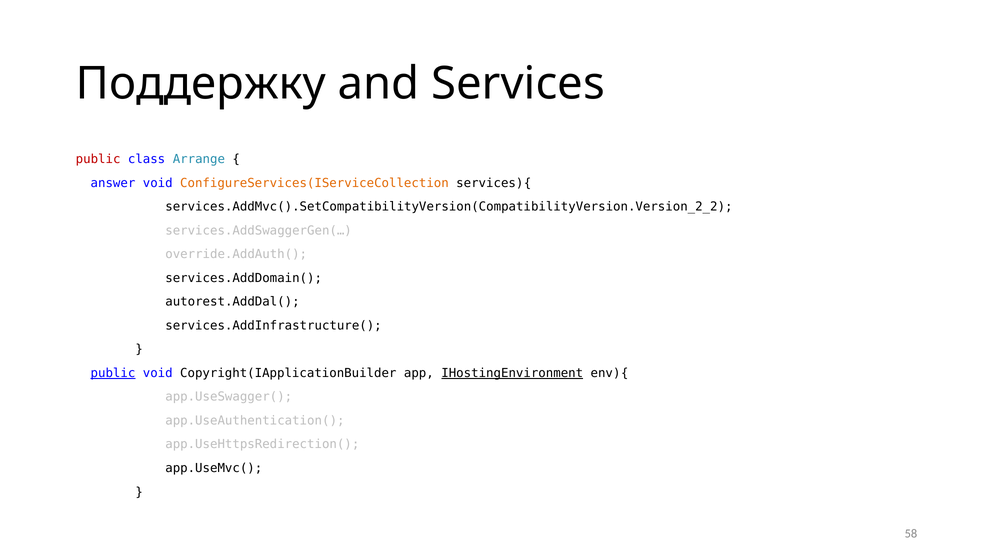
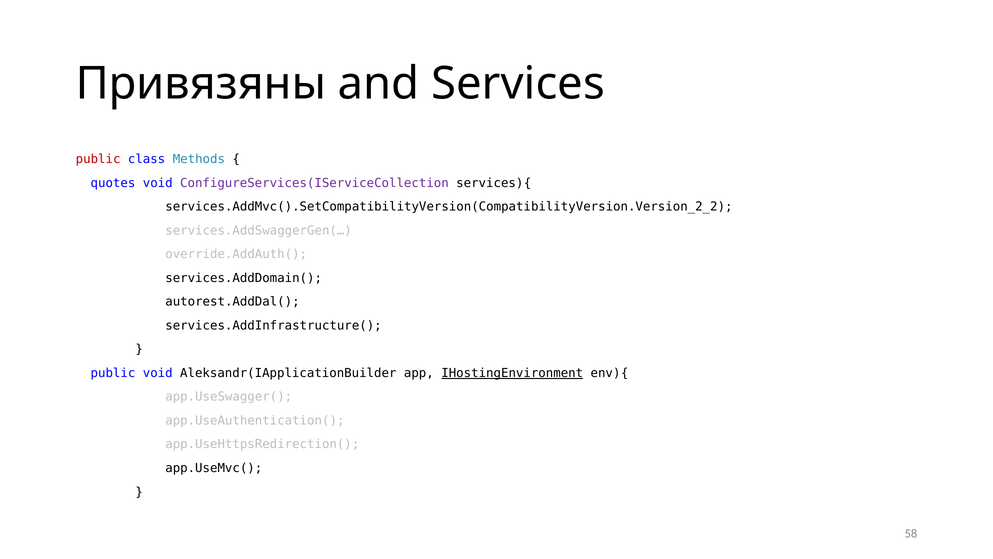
Поддержку: Поддержку -> Привязяны (201, 83)
Arrange: Arrange -> Methods (199, 159)
answer: answer -> quotes (113, 183)
ConfigureServices(IServiceCollection colour: orange -> purple (314, 183)
public underline: present -> none (113, 373)
Copyright(IApplicationBuilder: Copyright(IApplicationBuilder -> Aleksandr(IApplicationBuilder (288, 373)
